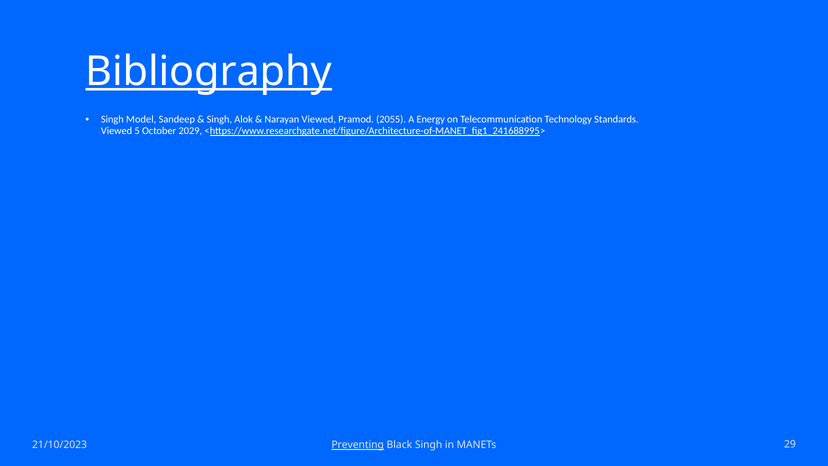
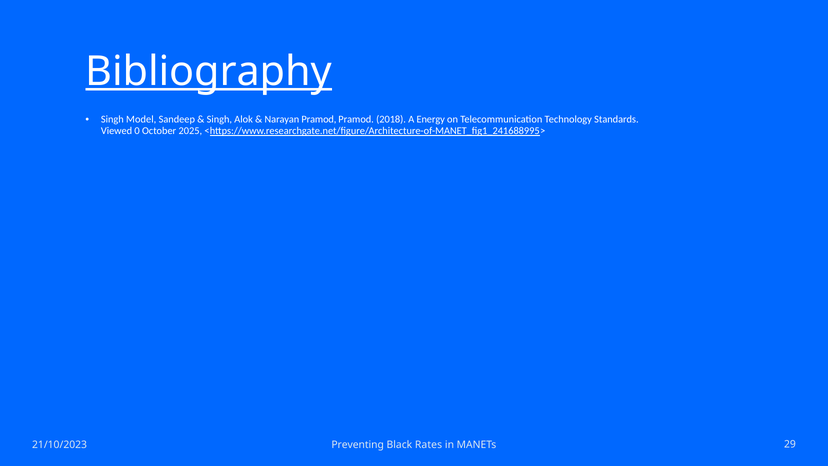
Narayan Viewed: Viewed -> Pramod (319, 120)
2055: 2055 -> 2018 (391, 120)
5: 5 -> 0 (137, 131)
2029: 2029 -> 2025 (190, 131)
Preventing underline: present -> none (358, 445)
Black Singh: Singh -> Rates (429, 445)
